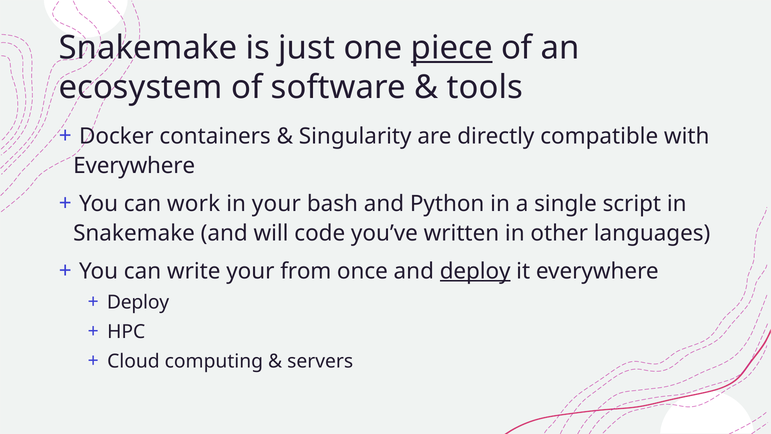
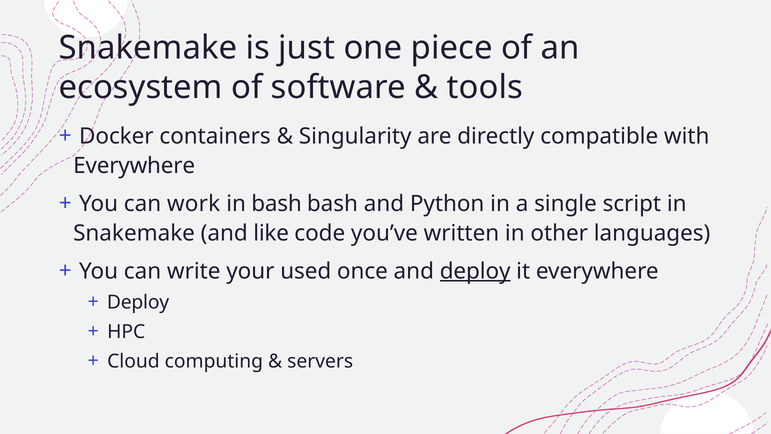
piece underline: present -> none (452, 48)
in your: your -> bash (277, 204)
will: will -> like (271, 233)
from: from -> used (306, 271)
